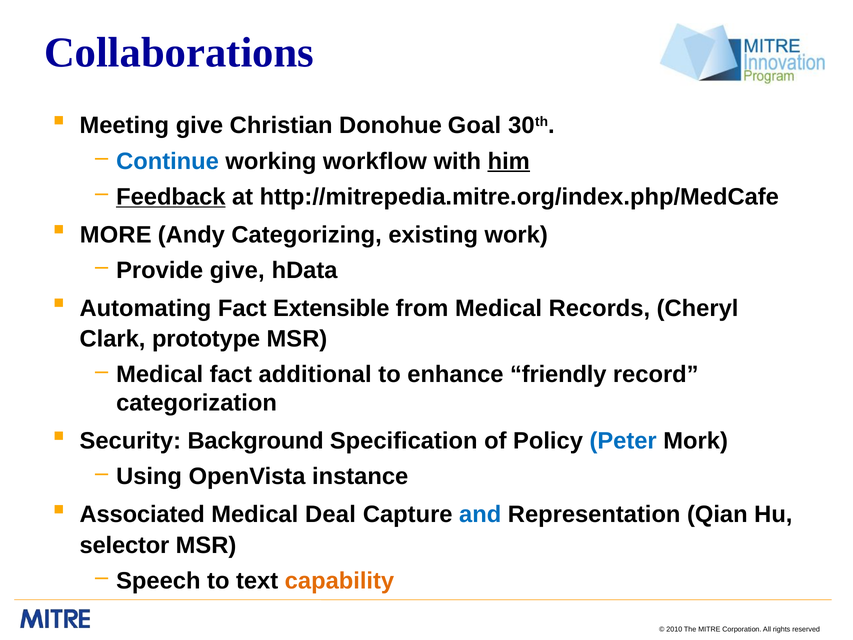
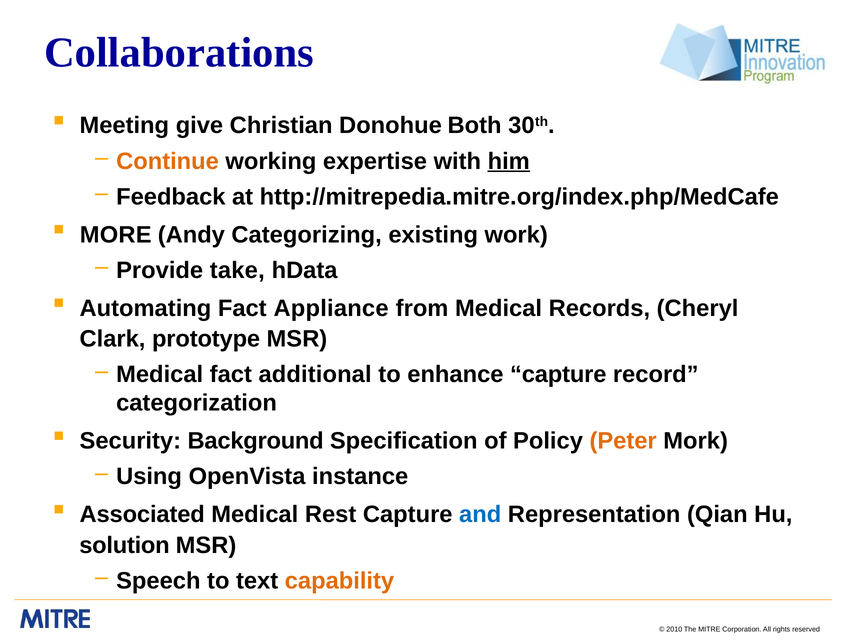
Goal: Goal -> Both (475, 126)
Continue colour: blue -> orange (168, 161)
workflow: workflow -> expertise (375, 161)
Feedback underline: present -> none (171, 197)
Provide give: give -> take (237, 270)
Extensible: Extensible -> Appliance (331, 308)
enhance friendly: friendly -> capture (558, 374)
Peter colour: blue -> orange (623, 441)
Deal: Deal -> Rest (331, 514)
selector: selector -> solution (124, 545)
